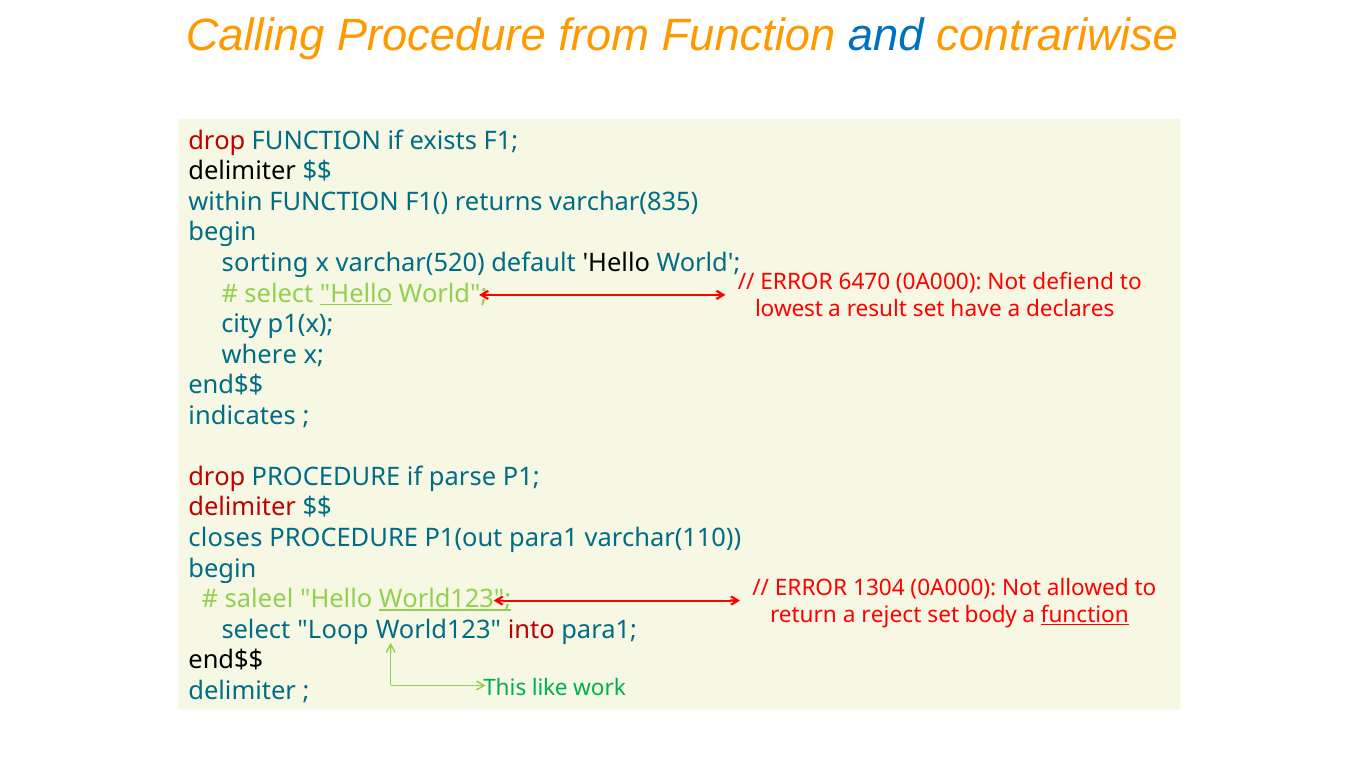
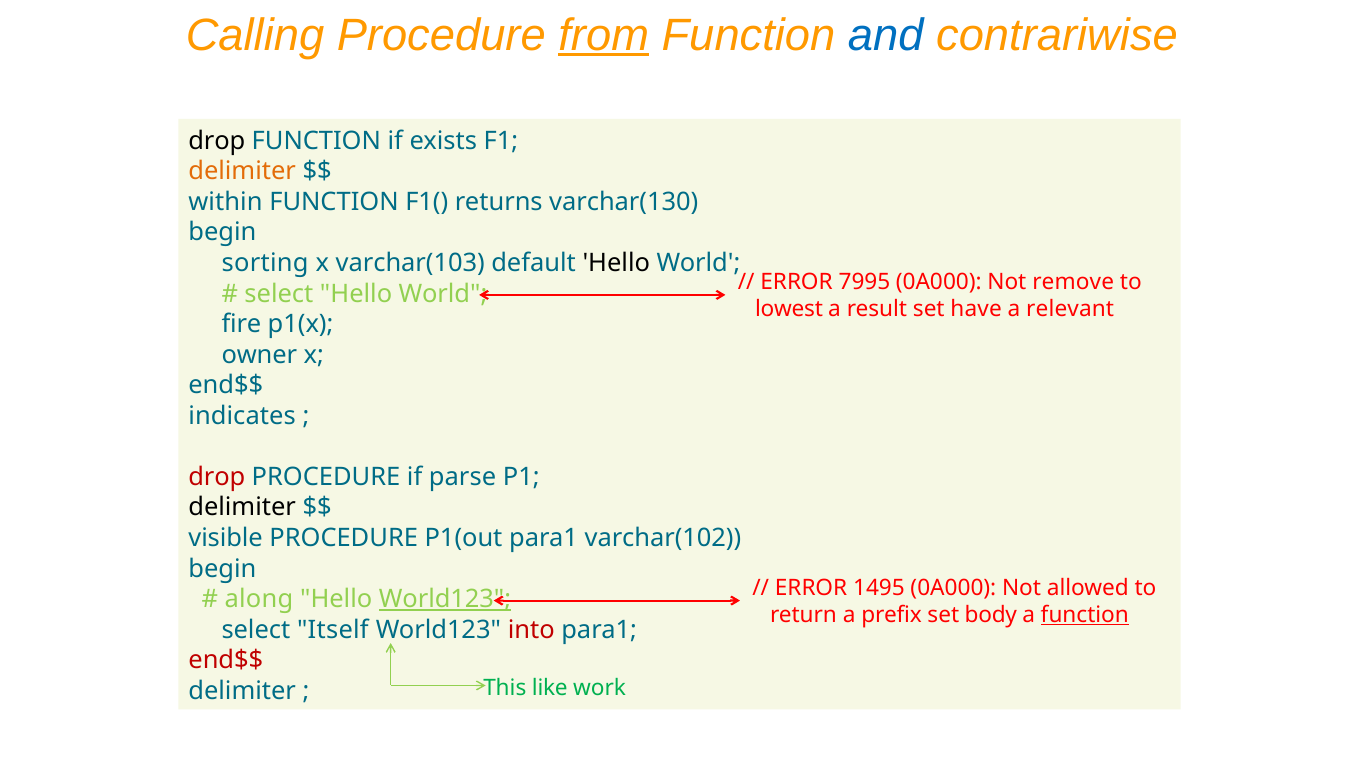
from underline: none -> present (604, 35)
drop colour: red -> black (217, 141)
delimiter colour: black -> orange (242, 172)
varchar(835: varchar(835 -> varchar(130 (624, 202)
varchar(520: varchar(520 -> varchar(103 (410, 263)
6470: 6470 -> 7995 (864, 282)
defiend: defiend -> remove (1073, 282)
Hello underline: present -> none (356, 294)
declares: declares -> relevant (1070, 309)
city: city -> fire (241, 324)
where: where -> owner (259, 355)
delimiter colour: red -> black (242, 508)
closes: closes -> visible (226, 538)
varchar(110: varchar(110 -> varchar(102 (663, 538)
1304: 1304 -> 1495 (879, 588)
saleel: saleel -> along (259, 600)
reject: reject -> prefix (892, 615)
Loop: Loop -> Itself (333, 630)
end$$ colour: black -> red (226, 661)
